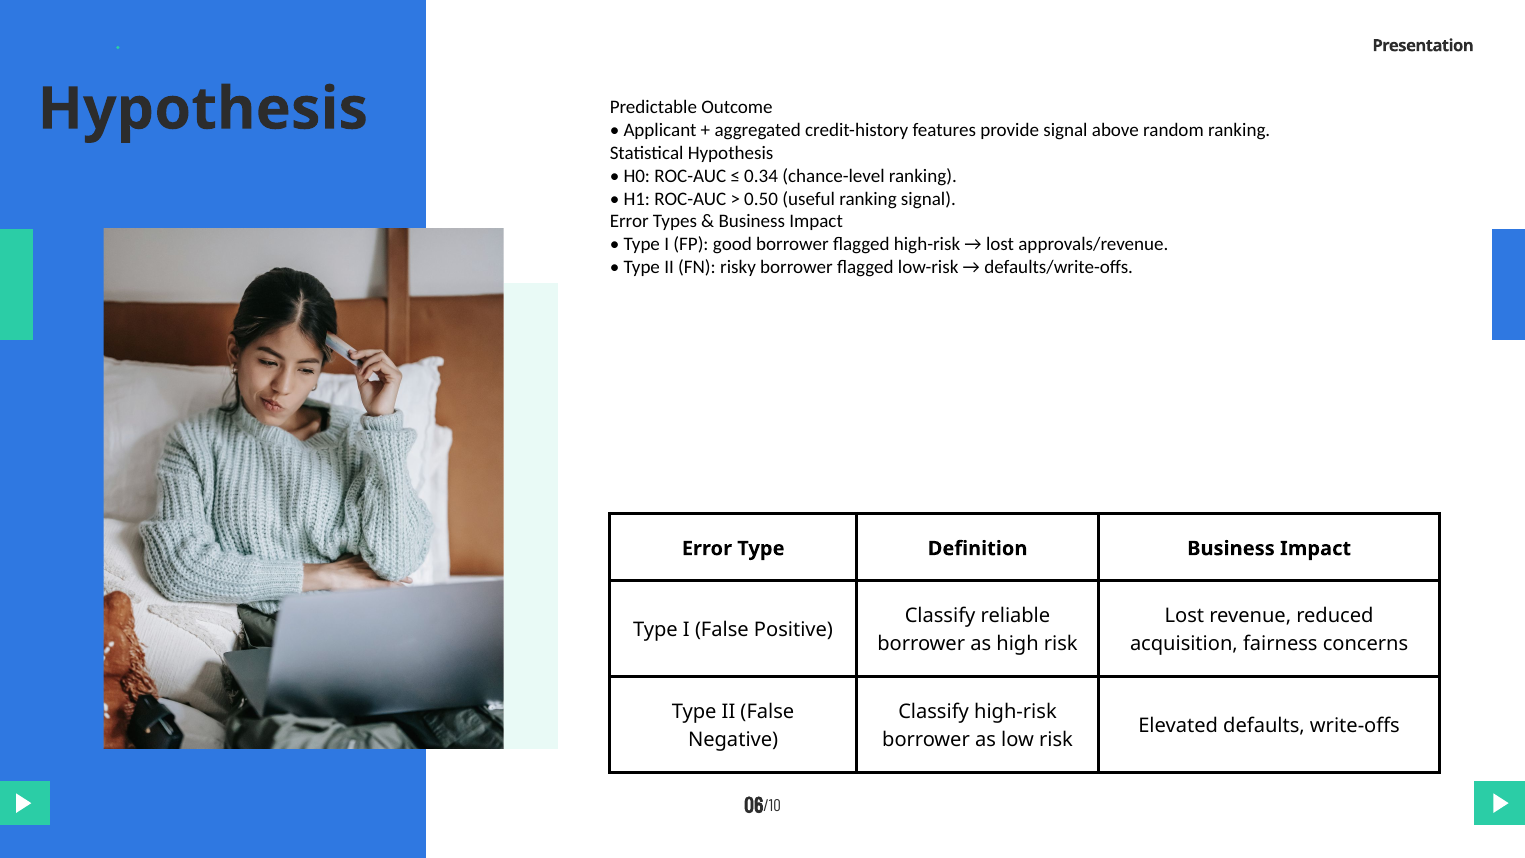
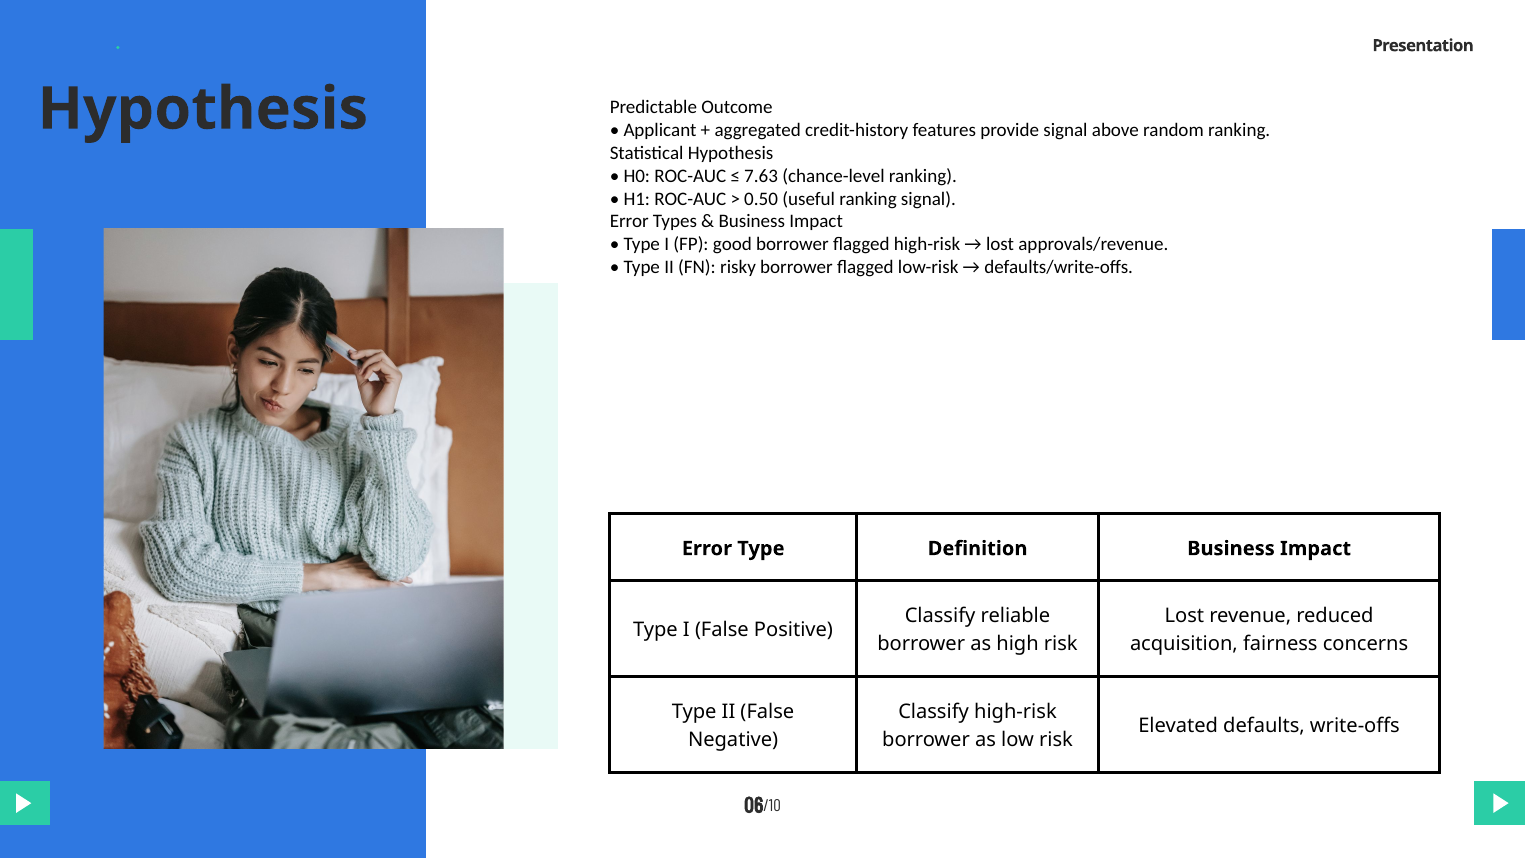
0.34: 0.34 -> 7.63 (761, 176)
